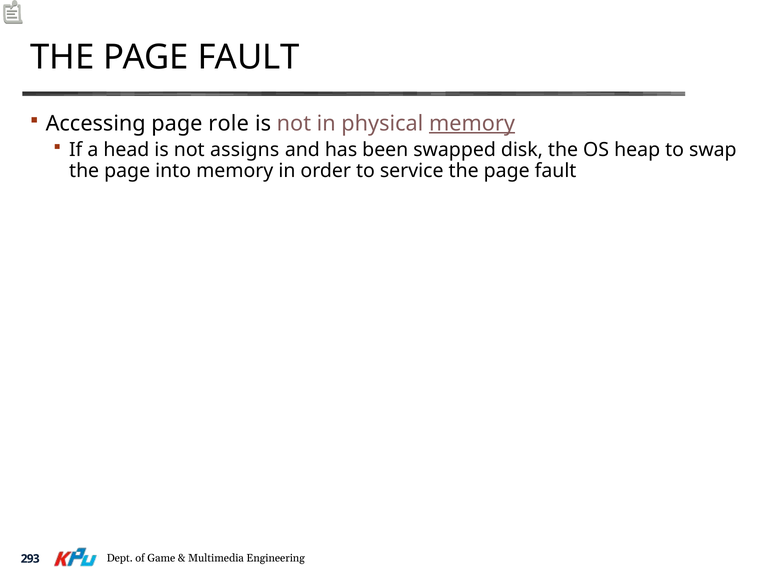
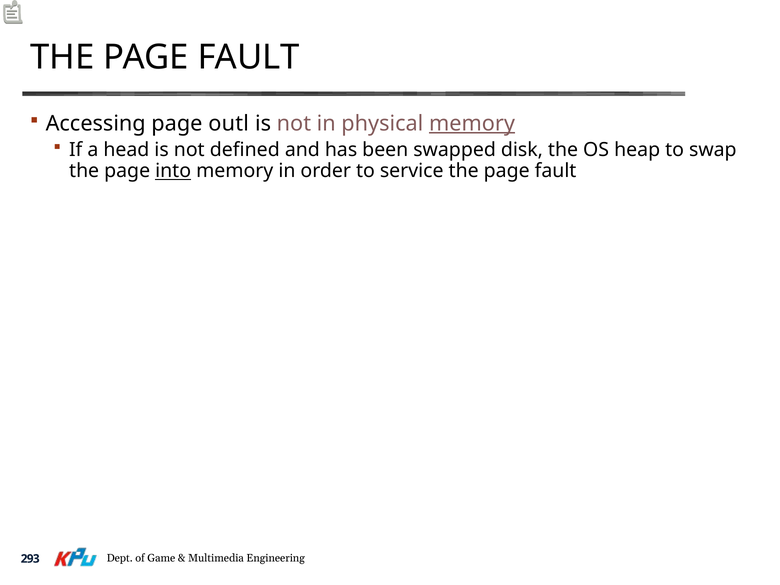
role: role -> outl (229, 123)
assigns: assigns -> defined (245, 150)
into underline: none -> present (173, 171)
